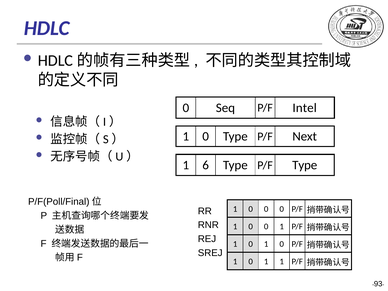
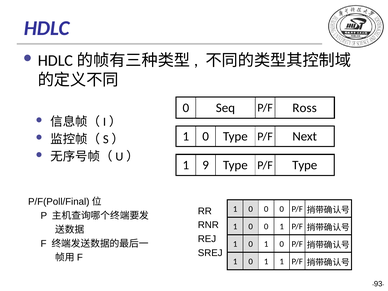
Intel: Intel -> Ross (305, 108)
6: 6 -> 9 (206, 165)
